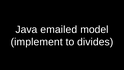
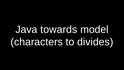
emailed: emailed -> towards (59, 29)
implement: implement -> characters (37, 42)
